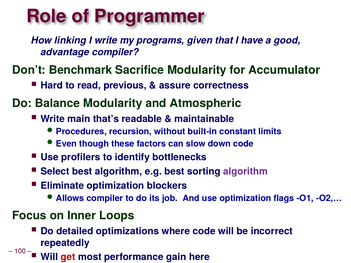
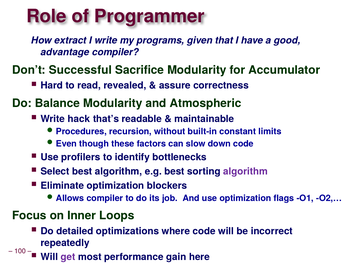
linking: linking -> extract (70, 40)
Benchmark: Benchmark -> Successful (80, 70)
previous: previous -> revealed (125, 85)
main: main -> hack (79, 119)
get colour: red -> purple (68, 257)
